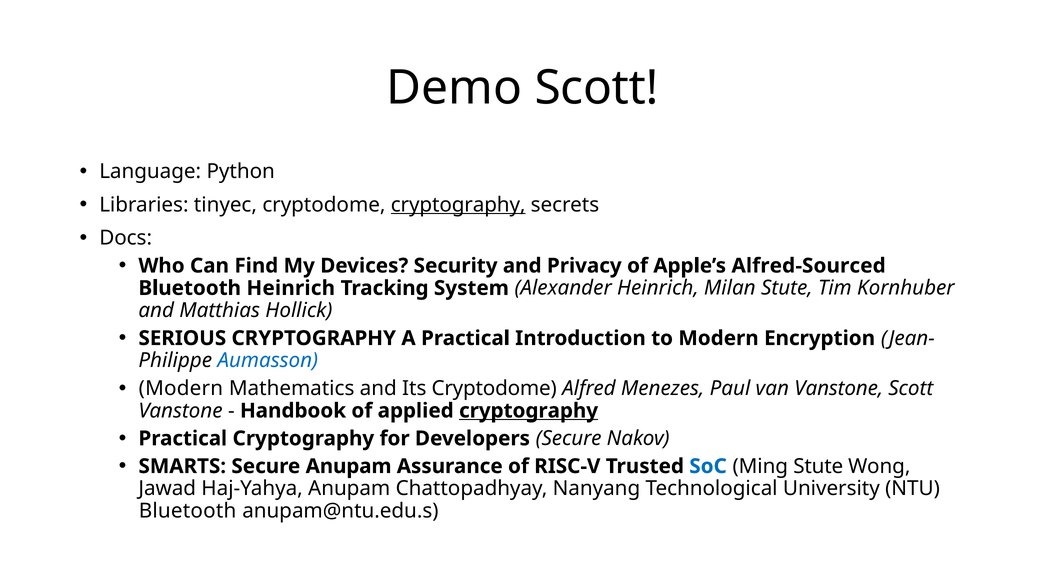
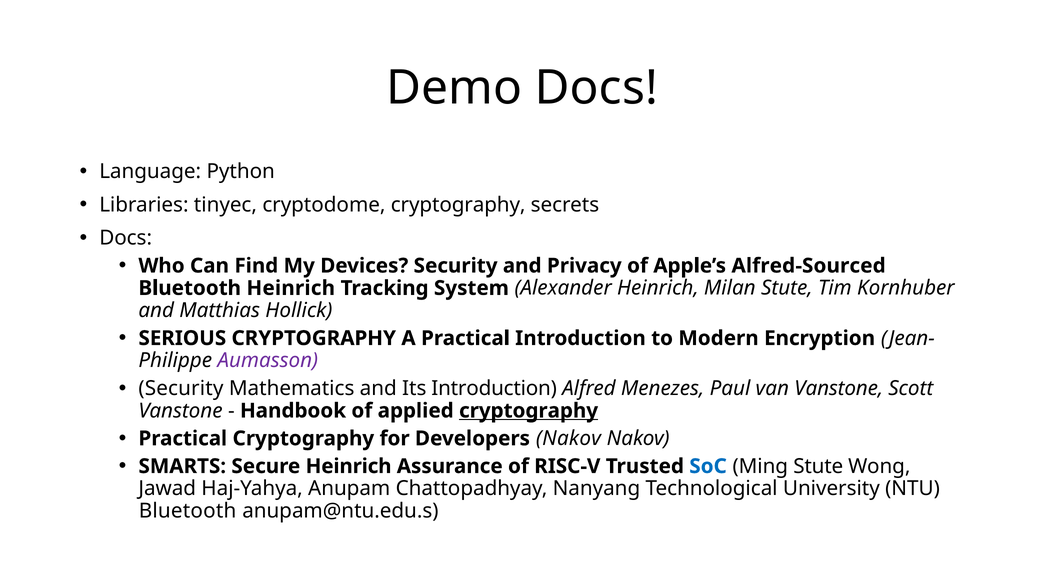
Demo Scott: Scott -> Docs (596, 88)
cryptography underline: present -> none (458, 205)
Aumasson colour: blue -> purple (268, 360)
Modern: Modern -> Security (181, 388)
Its Cryptodome: Cryptodome -> Introduction (494, 388)
Developers Secure: Secure -> Nakov (568, 438)
Secure Anupam: Anupam -> Heinrich (349, 466)
